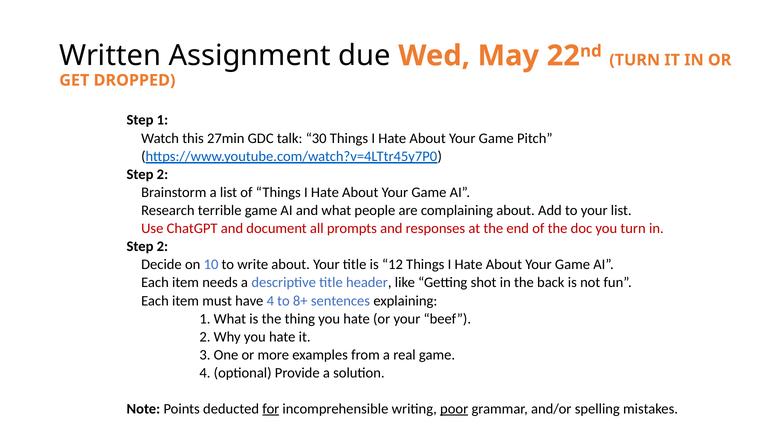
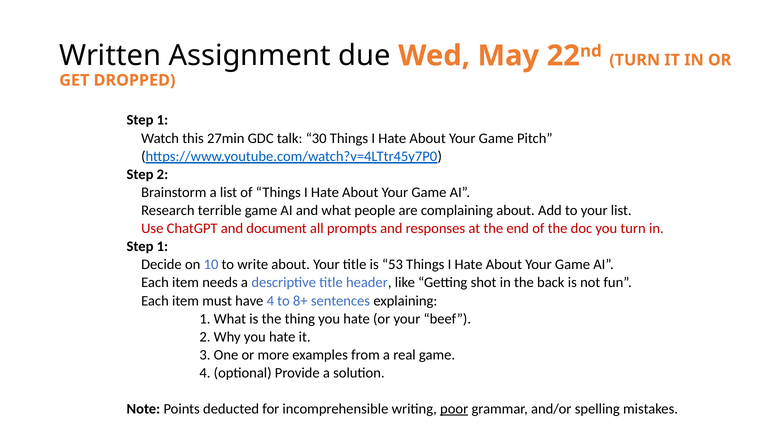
2: 2 -> 1 (162, 247)
12: 12 -> 53 (392, 265)
for underline: present -> none (271, 409)
